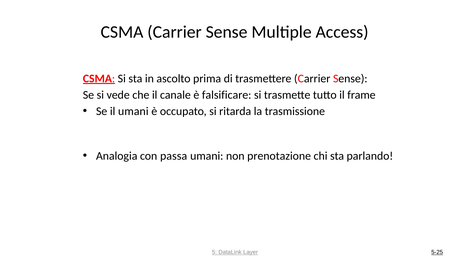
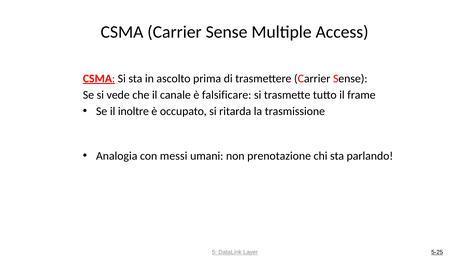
il umani: umani -> inoltre (133, 112)
passa: passa -> messi (174, 156)
